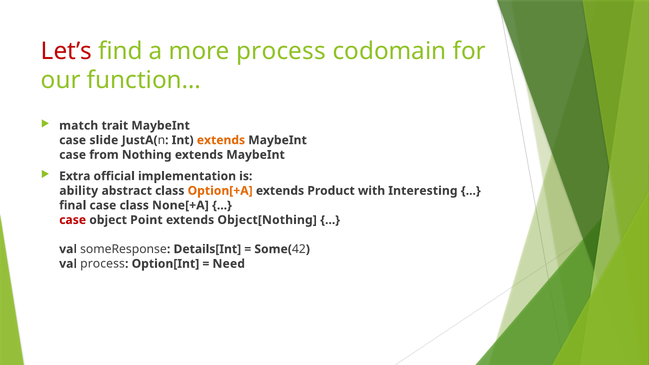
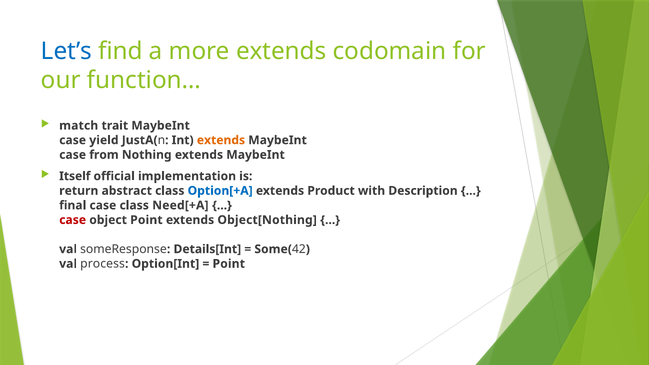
Let’s colour: red -> blue (66, 51)
more process: process -> extends (281, 51)
slide: slide -> yield (104, 140)
Extra: Extra -> Itself (75, 176)
ability: ability -> return (79, 191)
Option[+A colour: orange -> blue (220, 191)
Interesting: Interesting -> Description (423, 191)
None[+A: None[+A -> Need[+A (180, 205)
Need: Need -> Point (229, 264)
